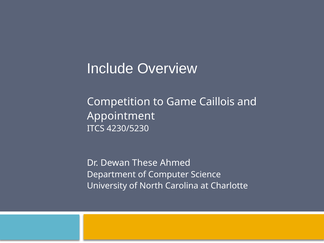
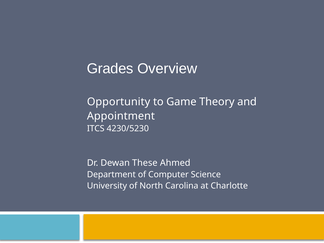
Include: Include -> Grades (110, 69)
Competition: Competition -> Opportunity (119, 102)
Caillois: Caillois -> Theory (217, 102)
